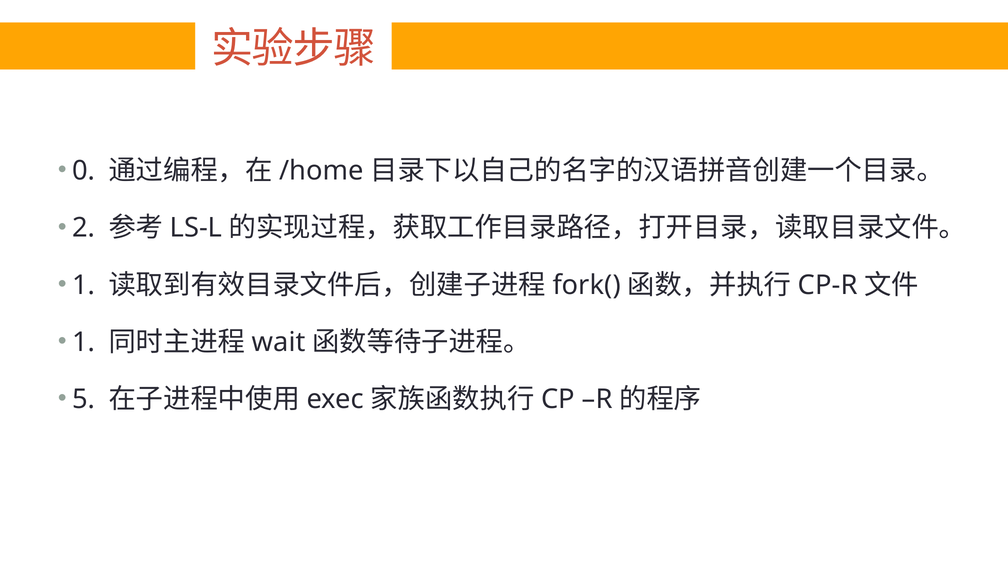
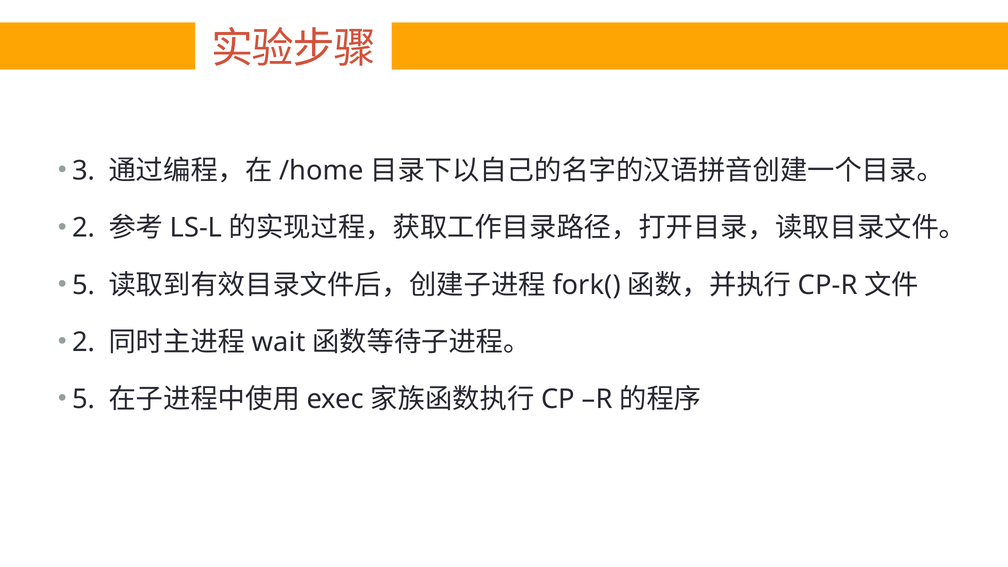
0: 0 -> 3 (84, 171)
1: 1 -> 5 (84, 285)
1: 1 -> 2 (84, 342)
